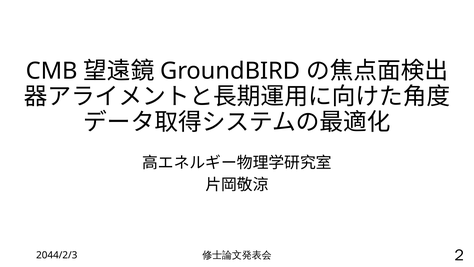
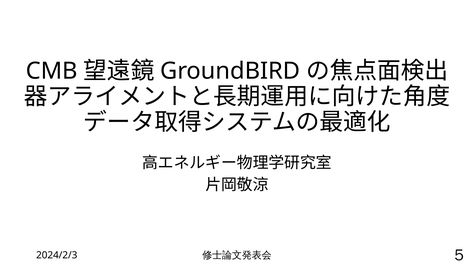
2044/2/3: 2044/2/3 -> 2024/2/3 (57, 255)
2: 2 -> 5 (459, 255)
